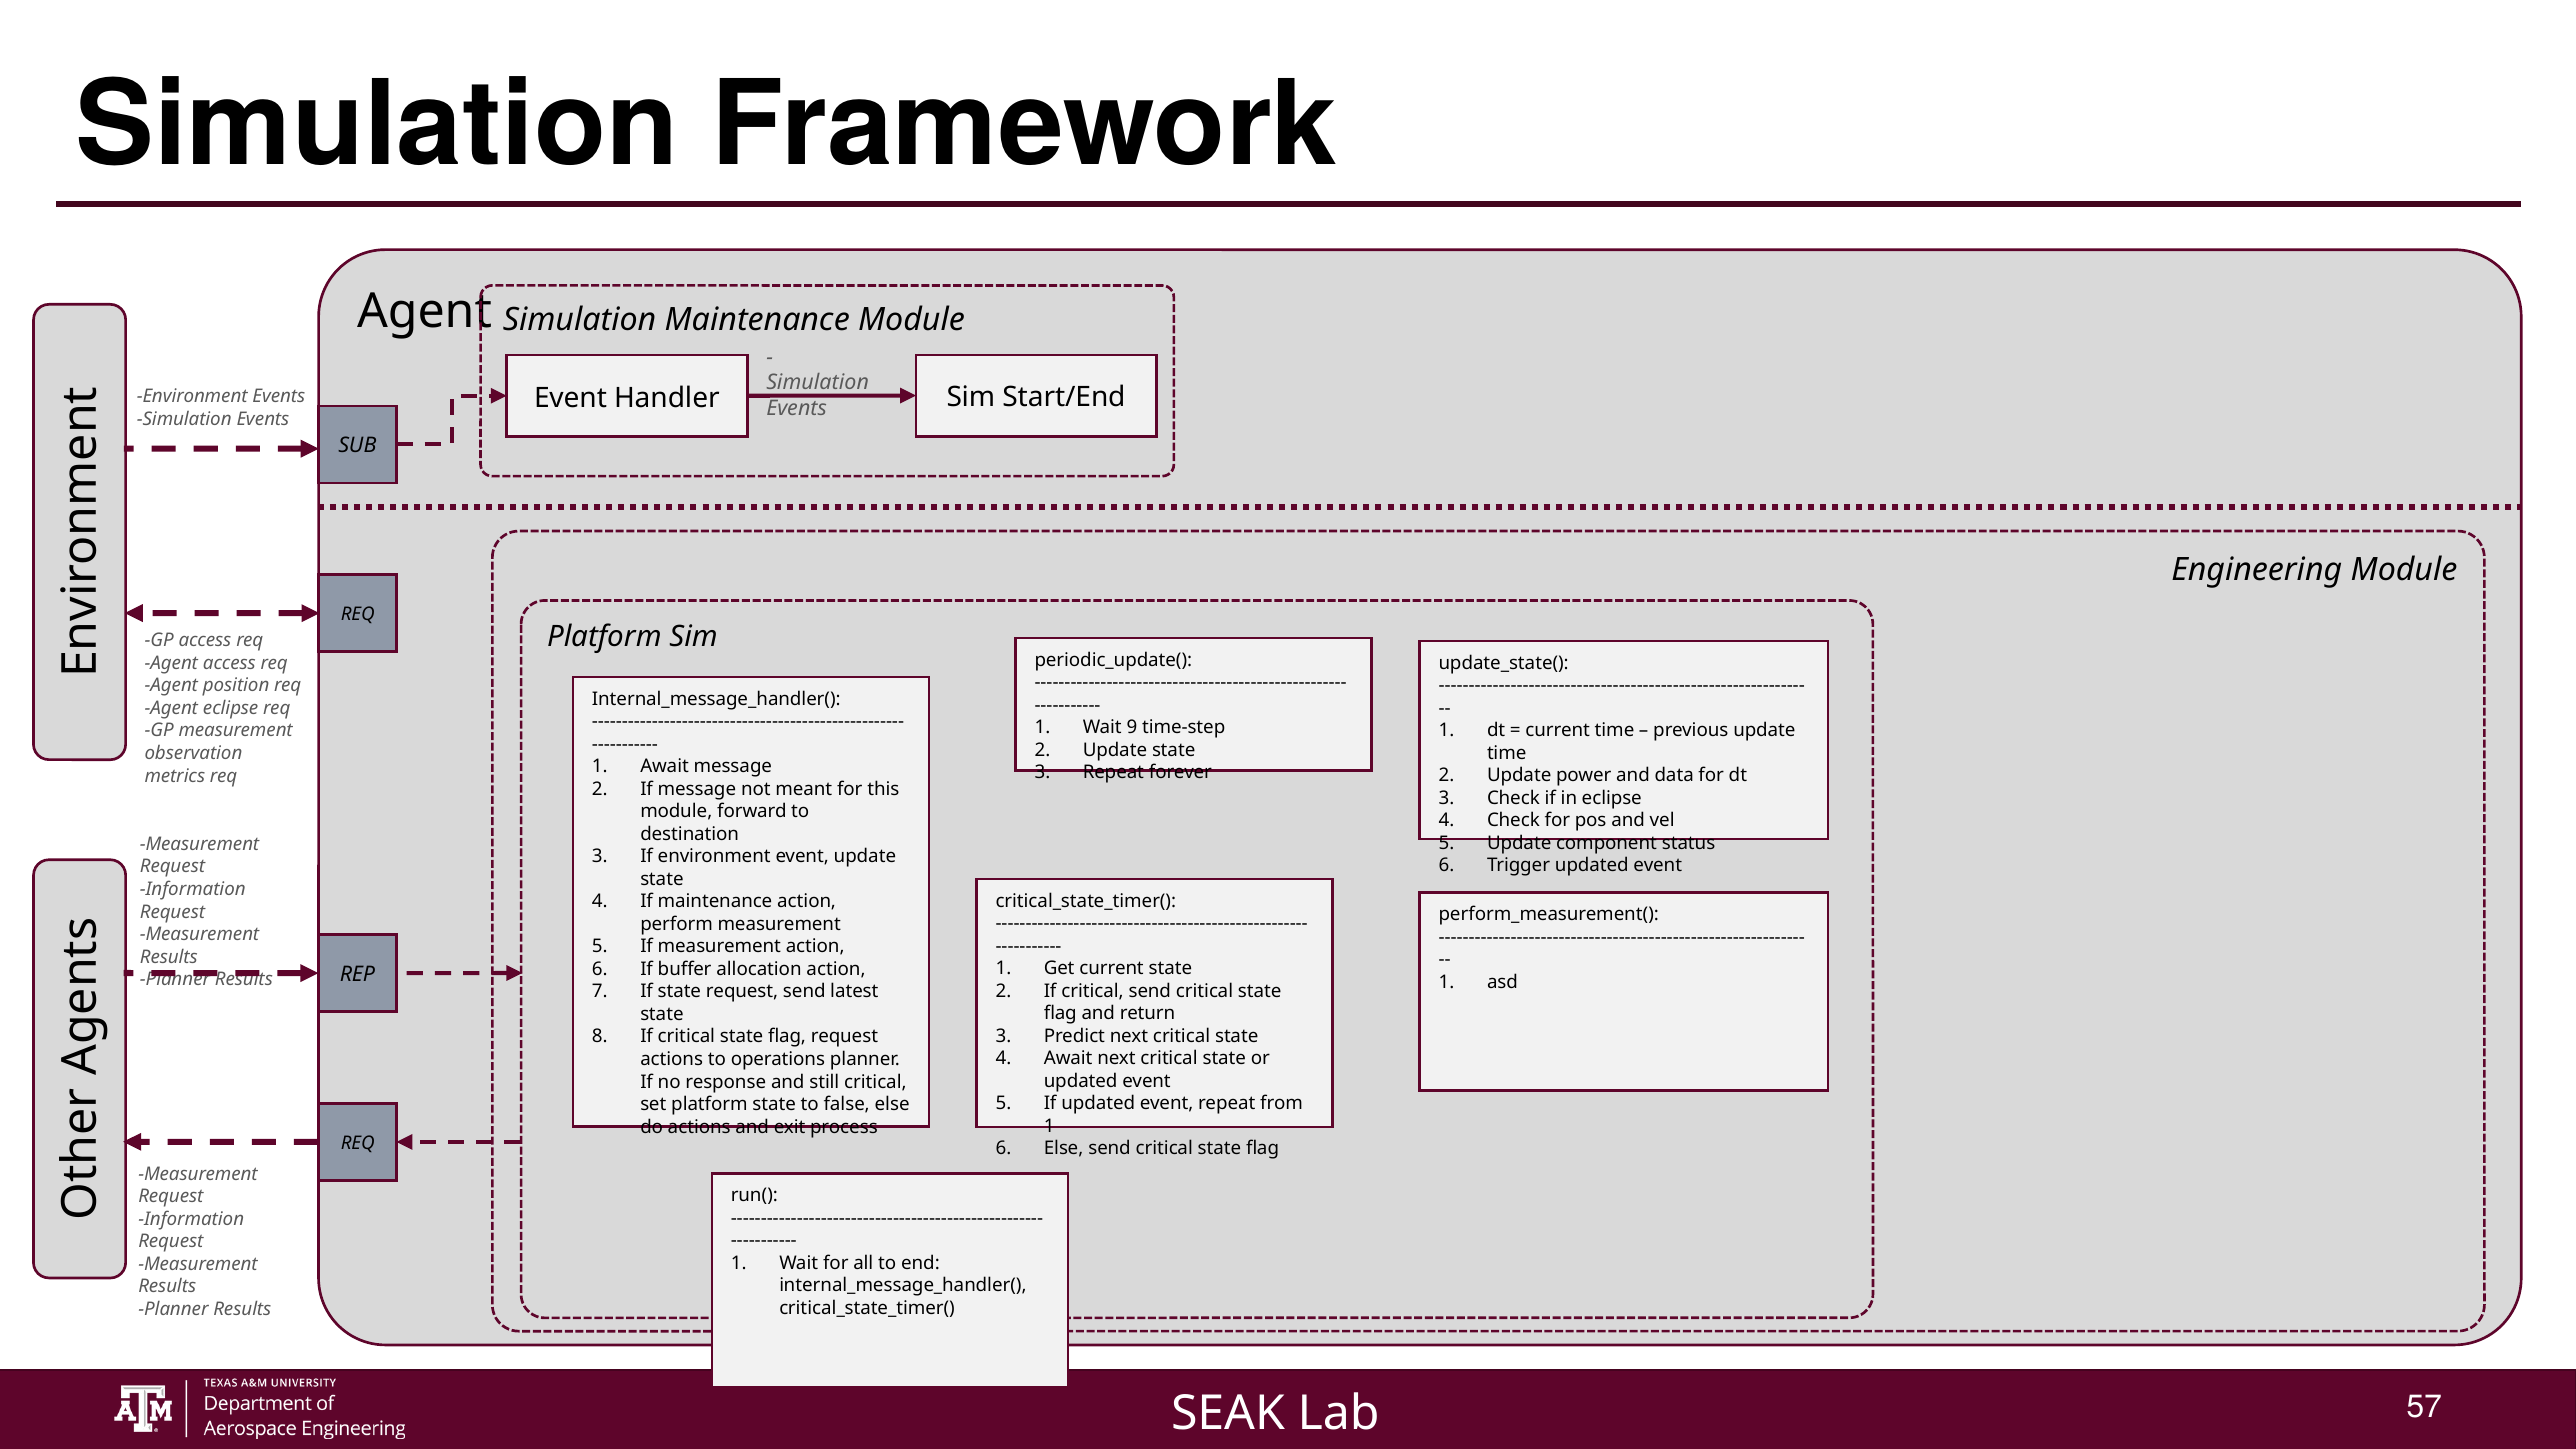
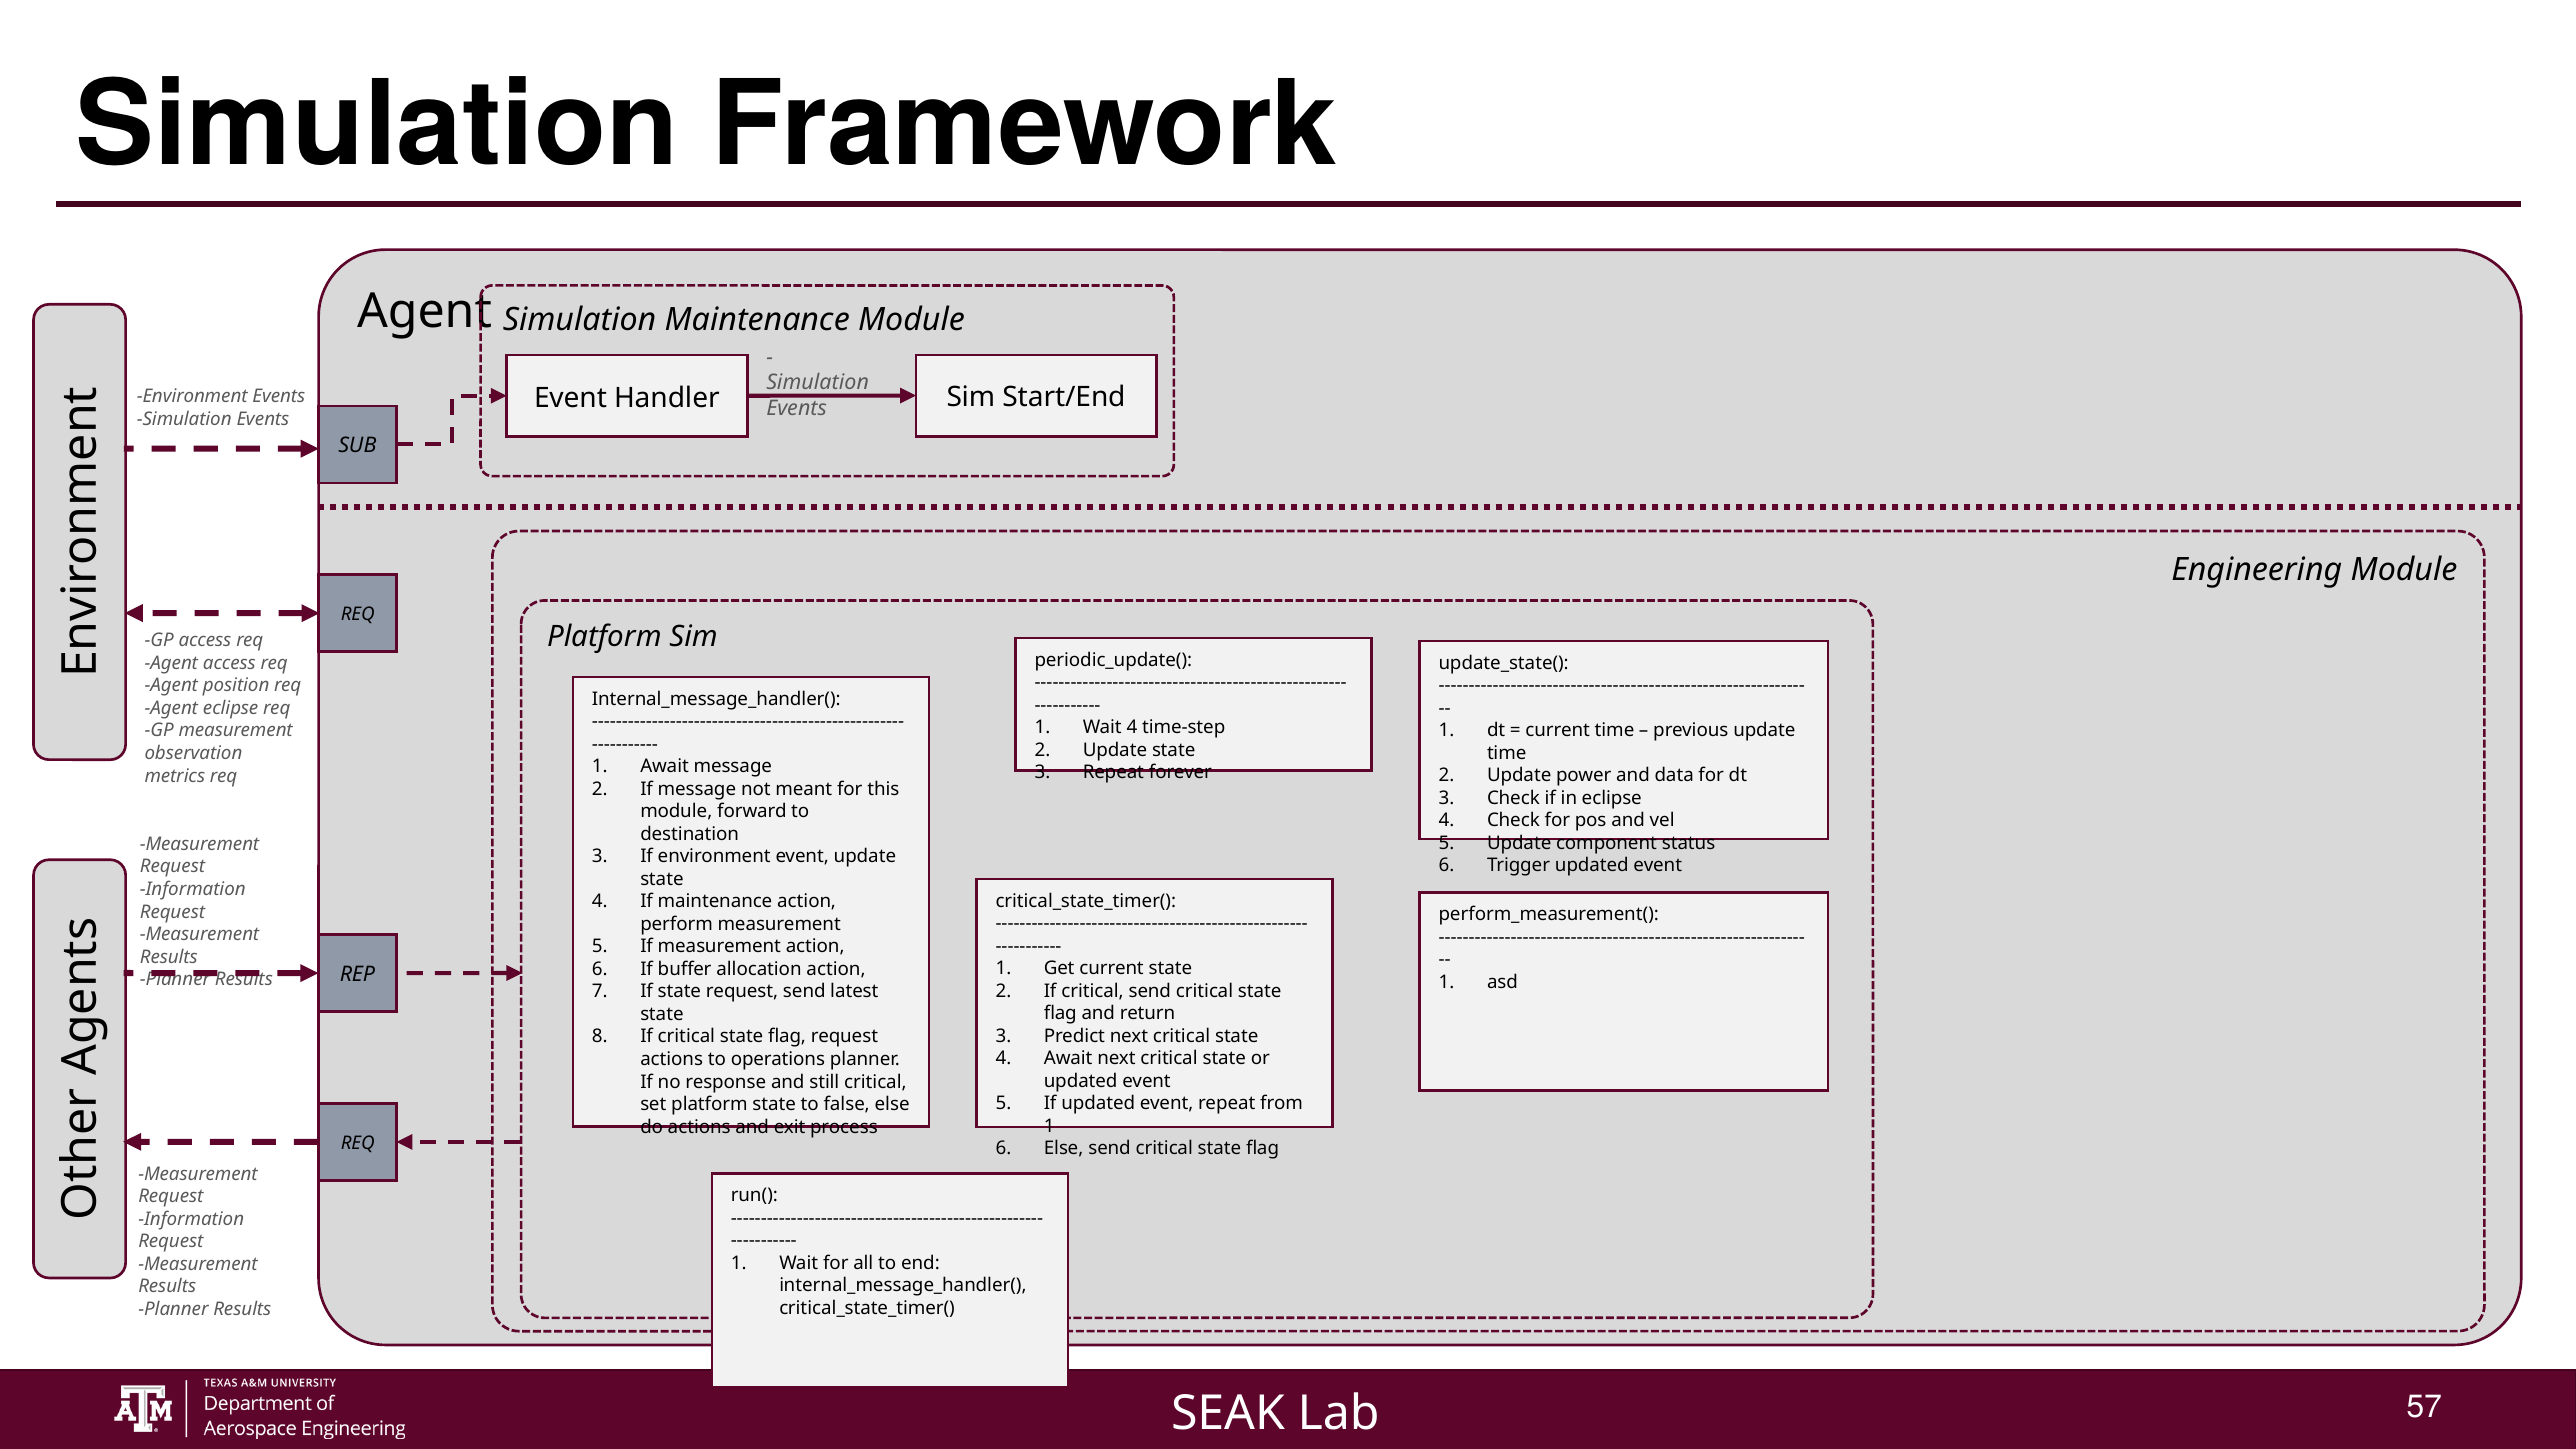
Wait 9: 9 -> 4 (1132, 728)
